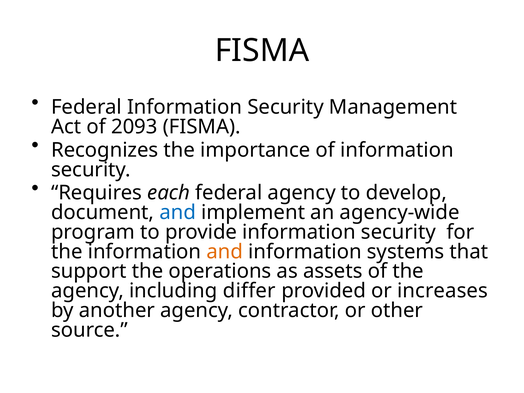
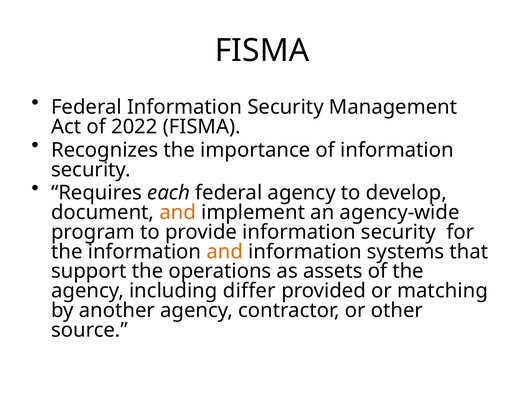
2093: 2093 -> 2022 (134, 127)
and colour: blue -> orange (178, 212)
increases: increases -> matching (443, 291)
